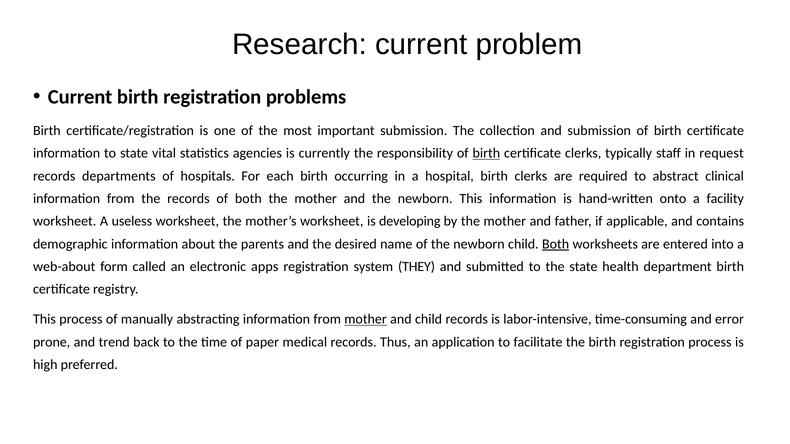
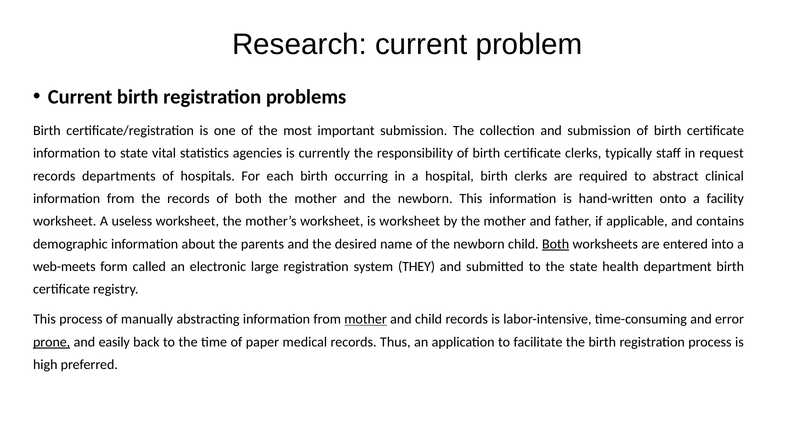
birth underline: present -> none (486, 153)
is developing: developing -> worksheet (410, 221)
web-about: web-about -> web-meets (64, 267)
apps: apps -> large (265, 267)
prone underline: none -> present (52, 342)
trend: trend -> easily (114, 342)
